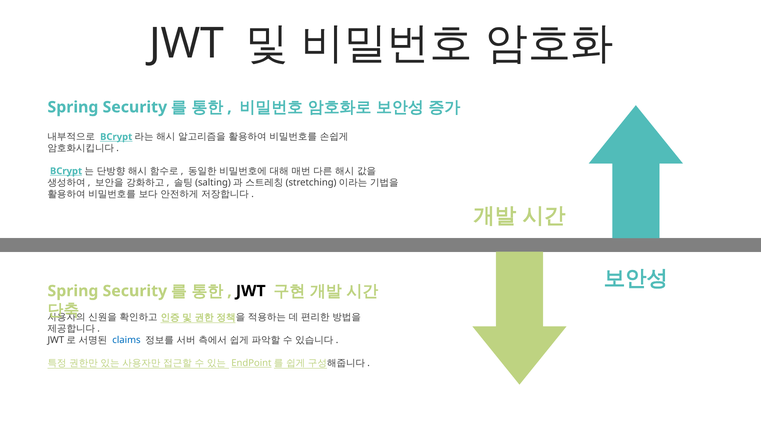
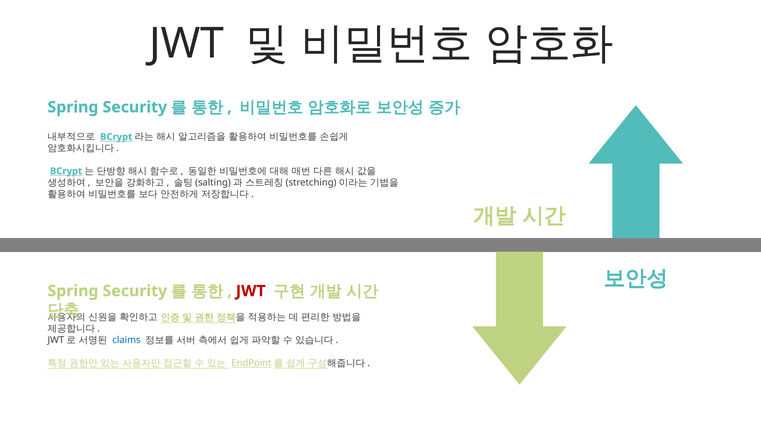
JWT colour: black -> red (251, 291)
